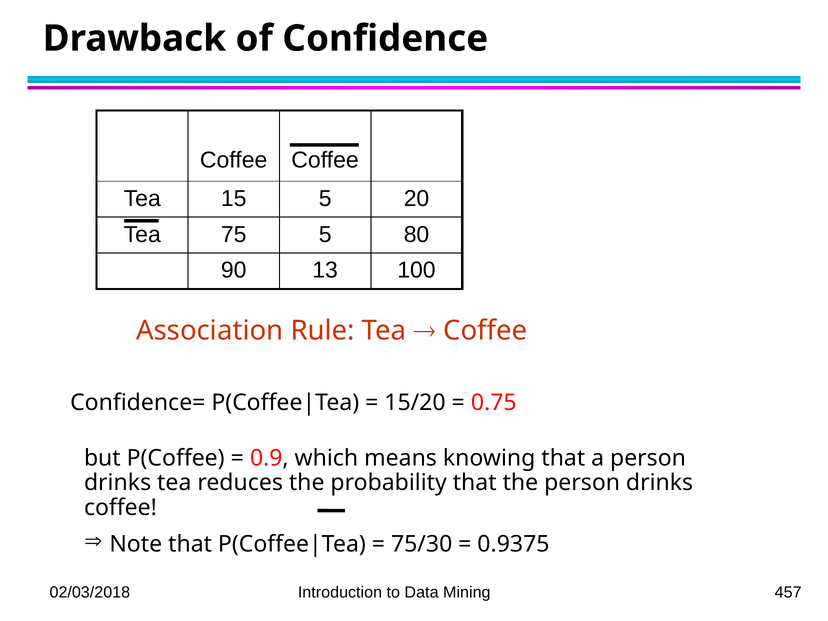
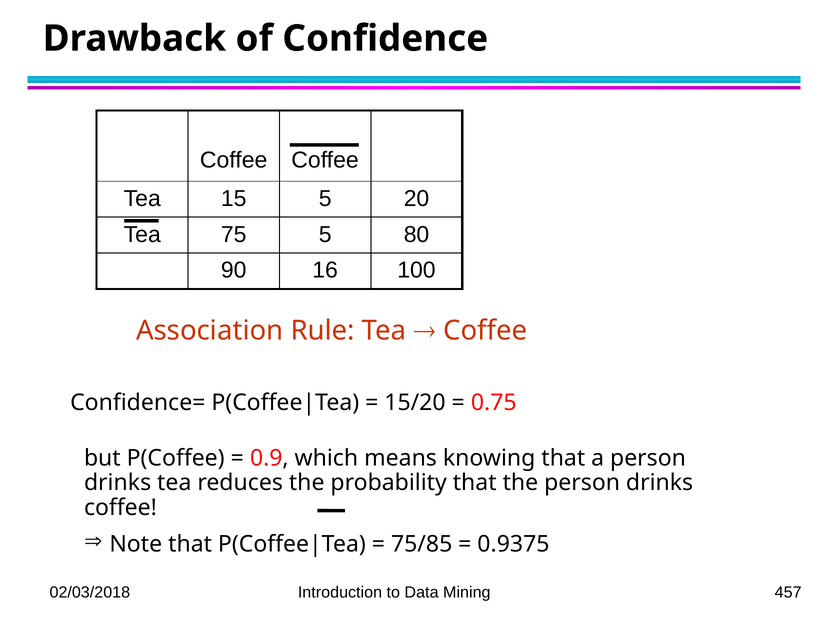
13: 13 -> 16 (325, 270)
75/30: 75/30 -> 75/85 (422, 544)
